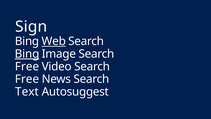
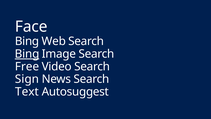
Sign: Sign -> Face (31, 27)
Web underline: present -> none (54, 41)
Free: Free -> Sign (27, 79)
